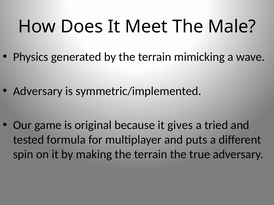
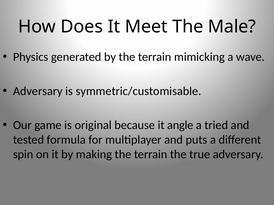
symmetric/implemented: symmetric/implemented -> symmetric/customisable (138, 91)
gives: gives -> angle (180, 125)
